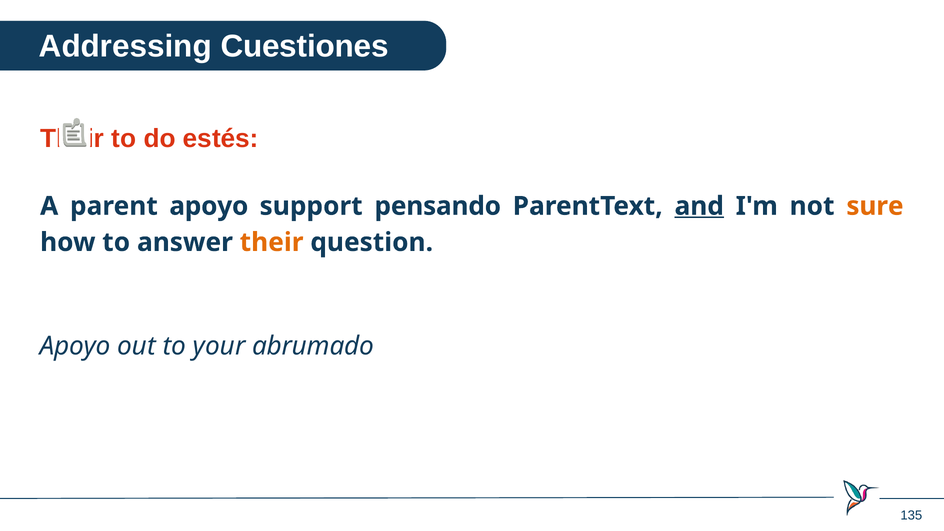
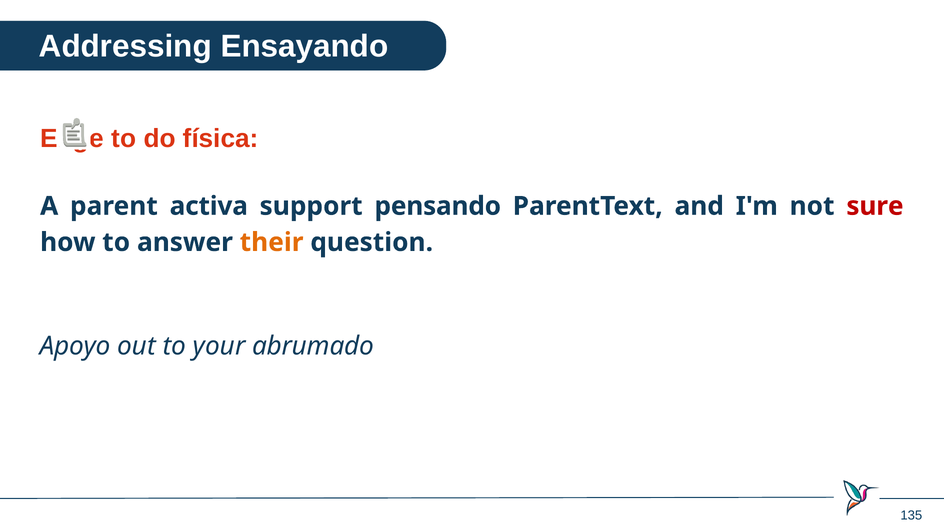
Cuestiones: Cuestiones -> Ensayando (304, 46)
Their: Their -> Elige (72, 138)
estés: estés -> física (221, 138)
parent apoyo: apoyo -> activa (209, 206)
and underline: present -> none (699, 206)
sure colour: orange -> red (875, 206)
